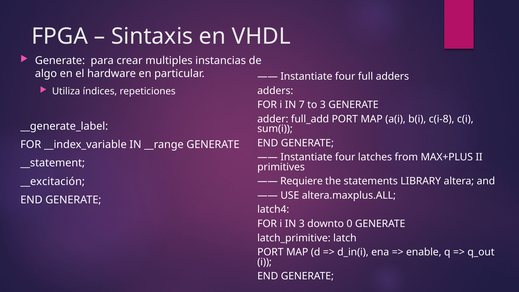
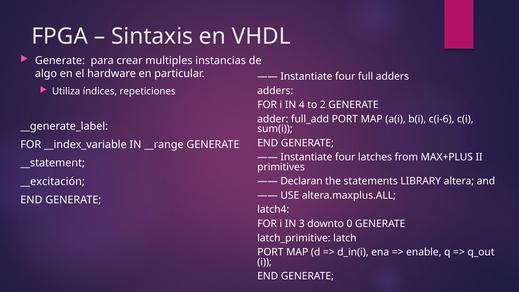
7: 7 -> 4 (302, 105)
to 3: 3 -> 2 (323, 105)
c(i-8: c(i-8 -> c(i-6 (442, 119)
Requiere: Requiere -> Declaran (302, 181)
